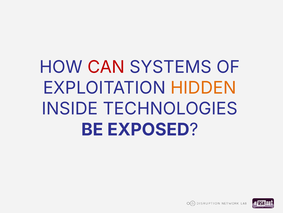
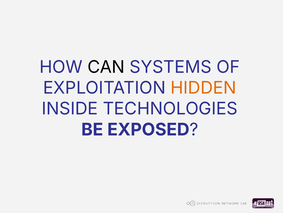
CAN colour: red -> black (106, 67)
